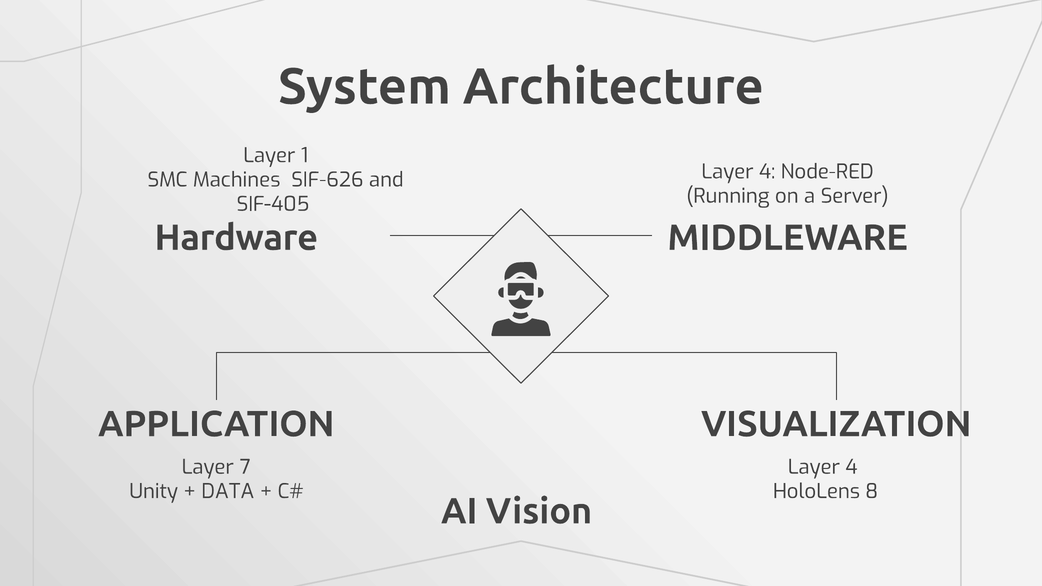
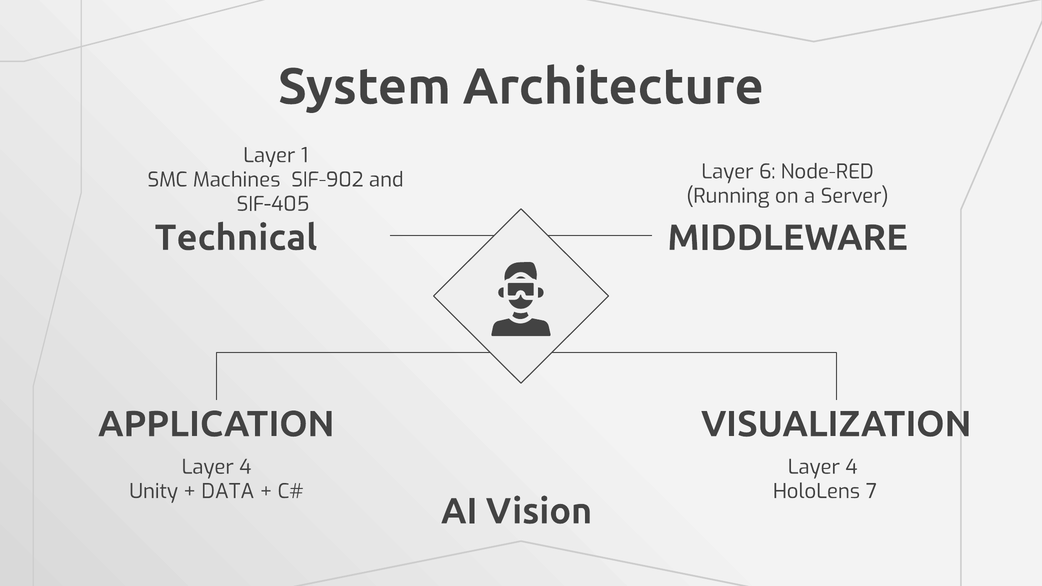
4: 4 -> 6 (767, 172)
SIF-626: SIF-626 -> SIF-902 (327, 180)
Hardware: Hardware -> Technical (236, 238)
7: 7 -> 4 (245, 467)
8: 8 -> 7 (871, 491)
